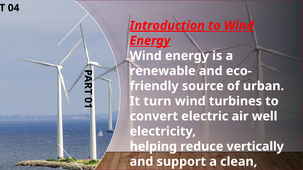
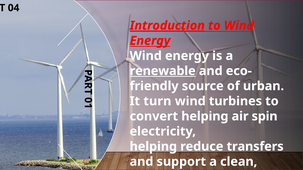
renewable underline: none -> present (163, 71)
convert electric: electric -> helping (205, 117)
well: well -> spin (265, 117)
vertically: vertically -> transfers (255, 147)
